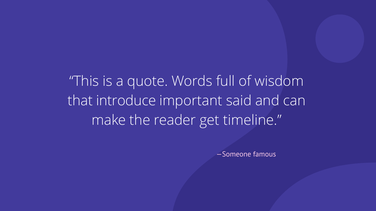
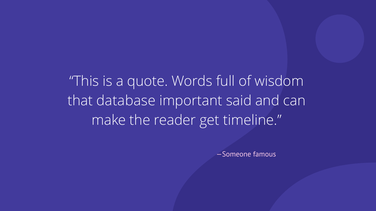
introduce: introduce -> database (126, 101)
